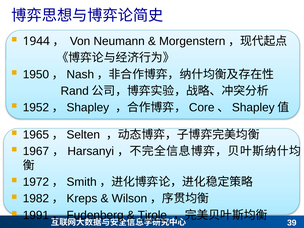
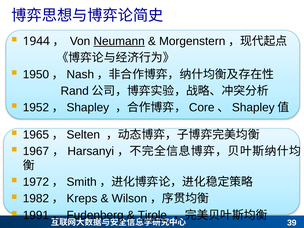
Neumann underline: none -> present (119, 41)
